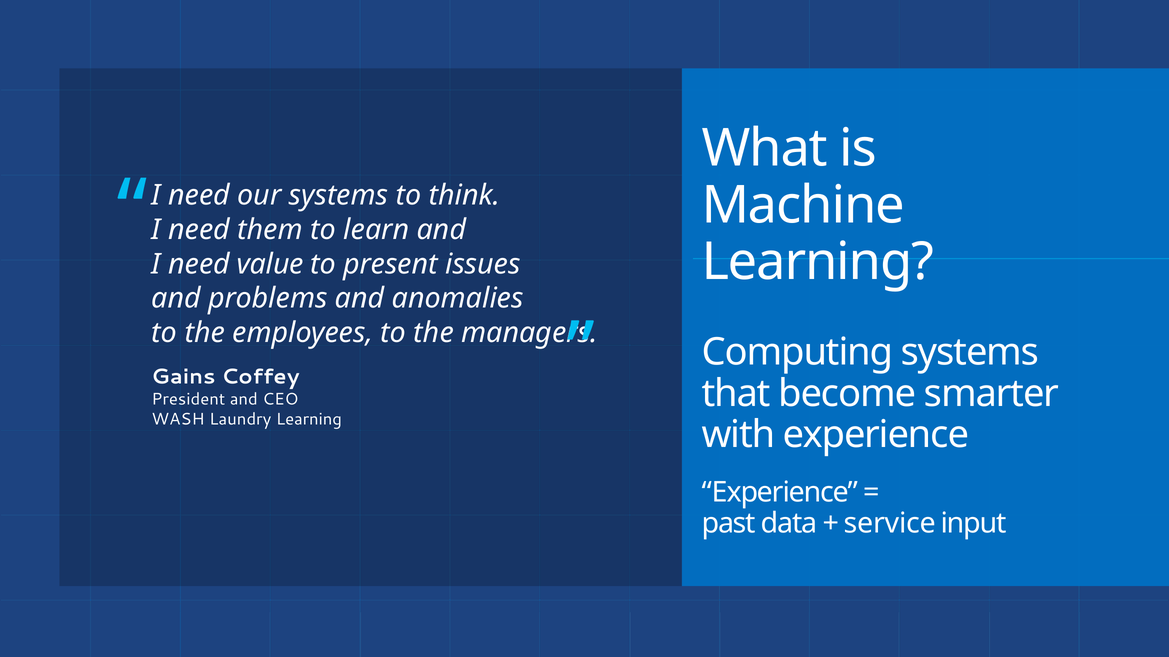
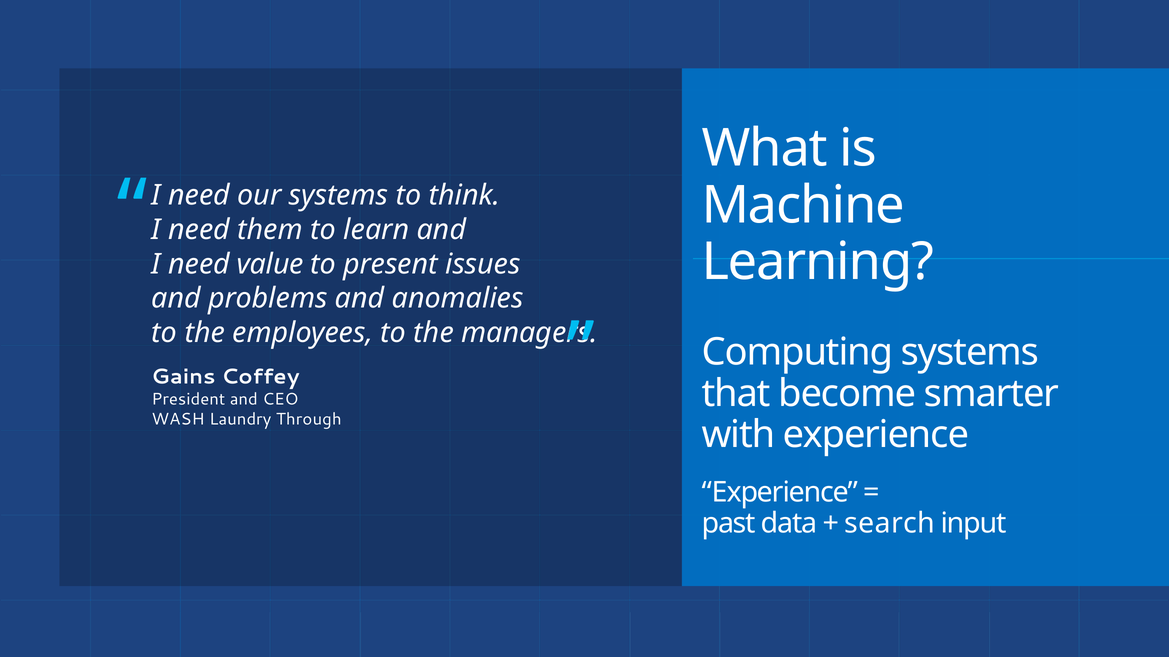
Laundry Learning: Learning -> Through (309, 420)
service: service -> search (890, 524)
